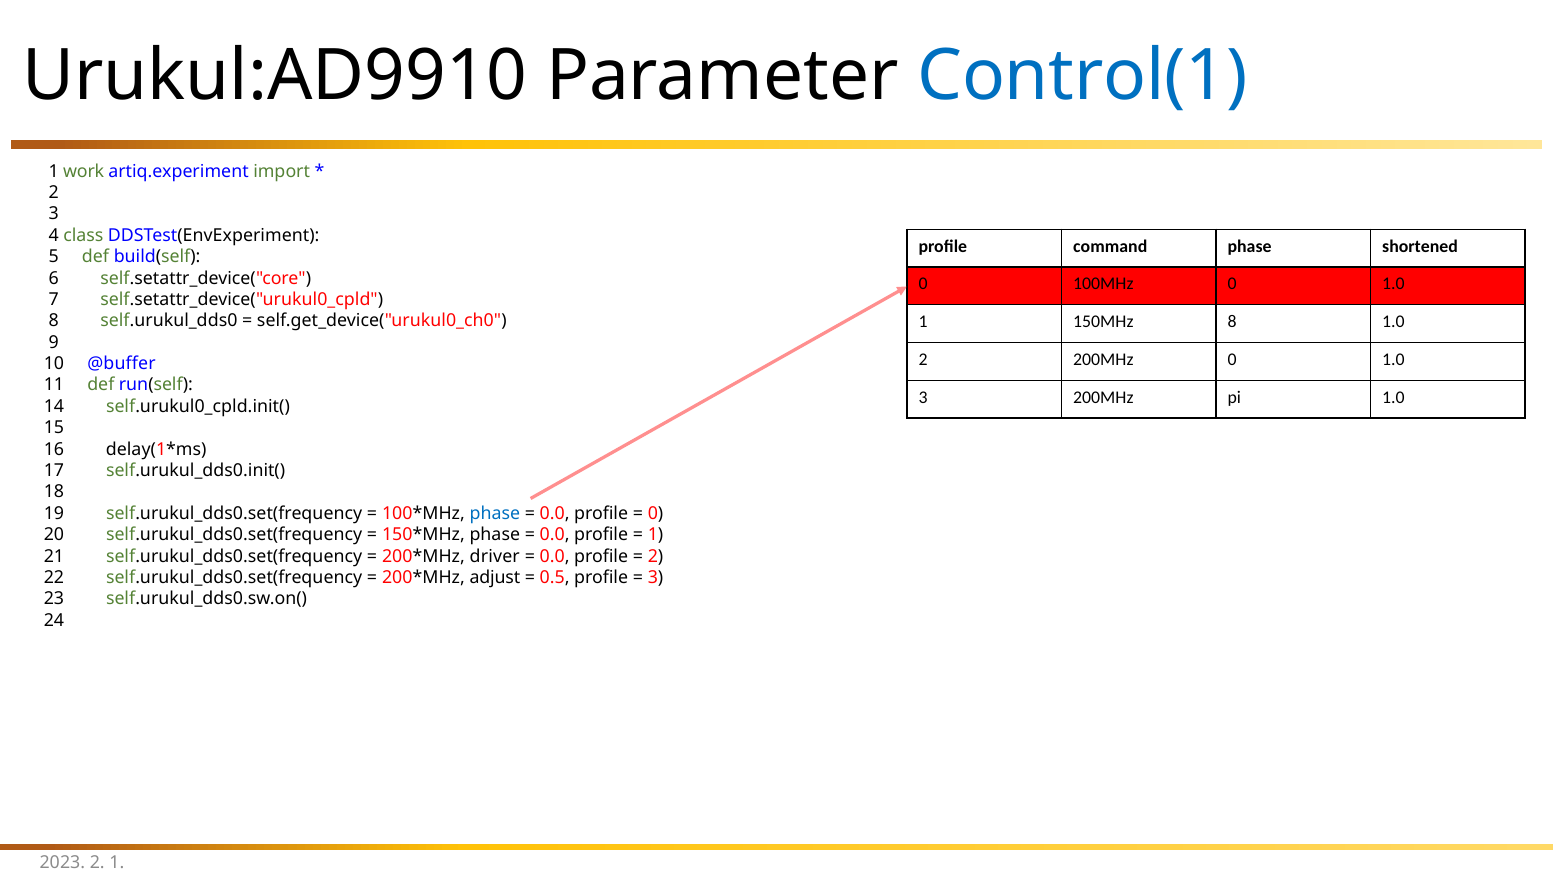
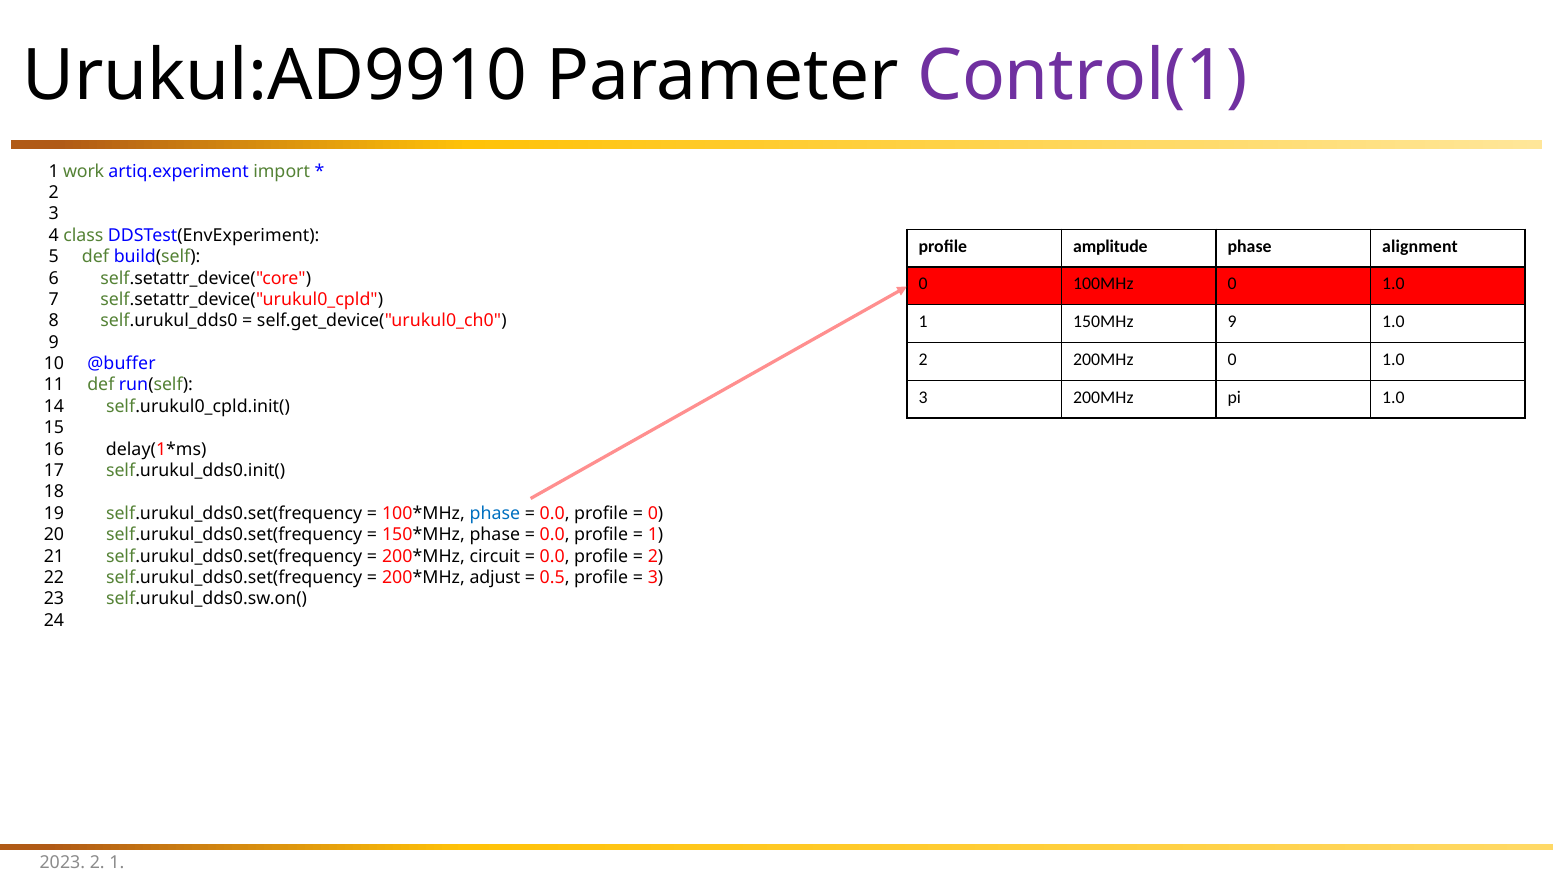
Control(1 colour: blue -> purple (1083, 76)
command: command -> amplitude (1110, 246)
shortened: shortened -> alignment (1420, 246)
150MHz 8: 8 -> 9 (1232, 322)
driver: driver -> circuit (495, 556)
